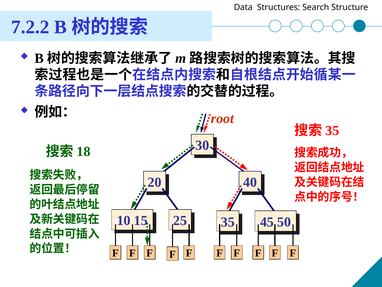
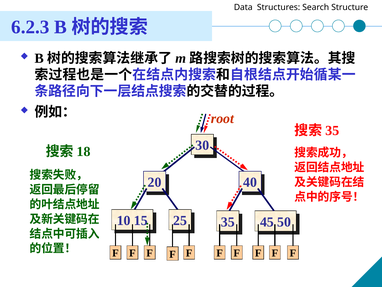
7.2.2: 7.2.2 -> 6.2.3 (30, 27)
